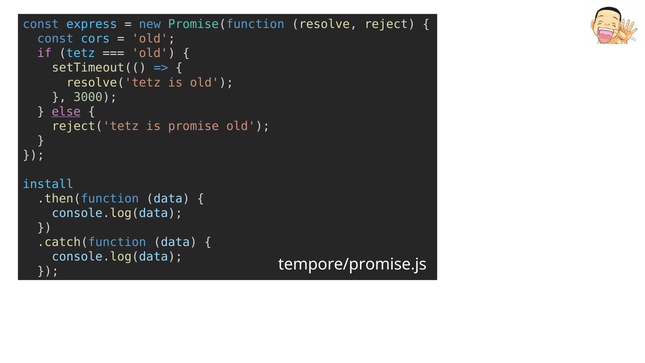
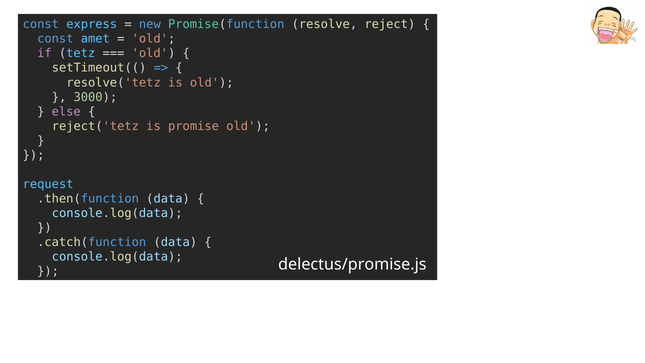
cors: cors -> amet (95, 39)
else underline: present -> none (66, 111)
install: install -> request (48, 184)
tempore/promise.js: tempore/promise.js -> delectus/promise.js (352, 264)
